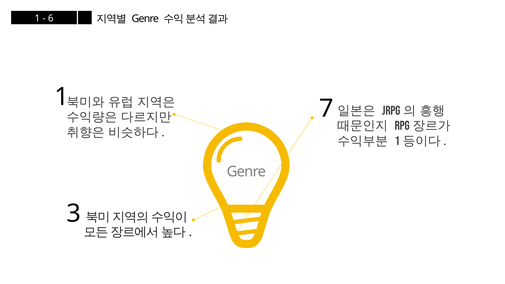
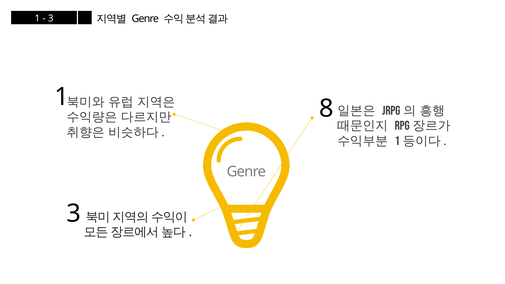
6: 6 -> 3 (51, 18)
7: 7 -> 8 (326, 108)
